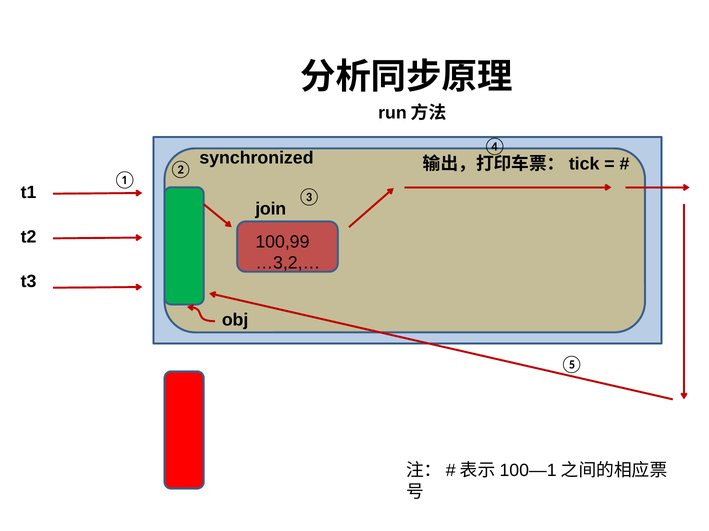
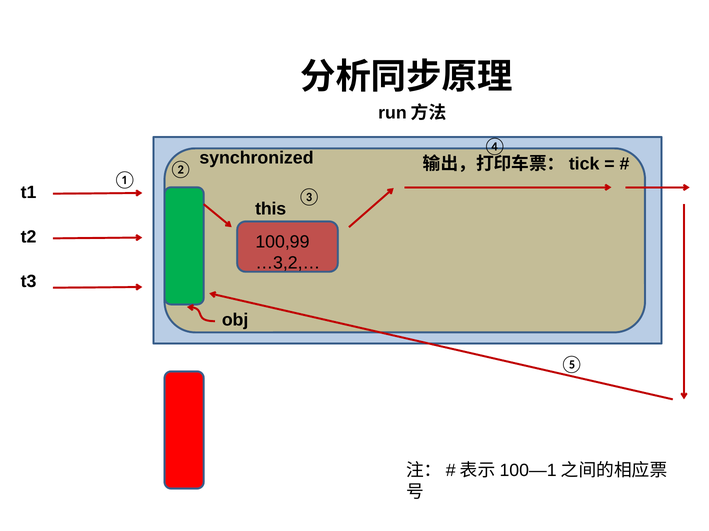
join: join -> this (271, 209)
